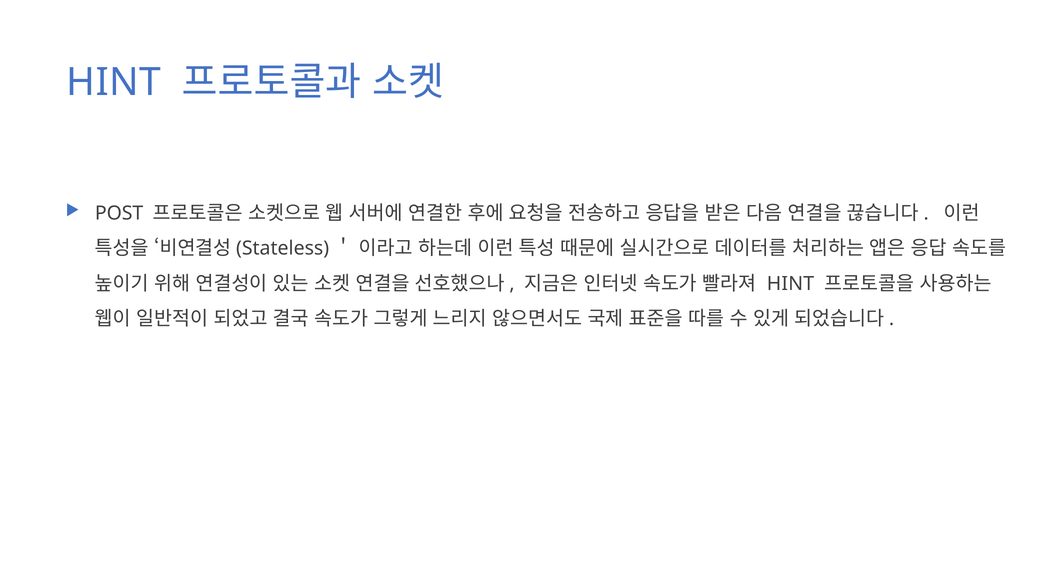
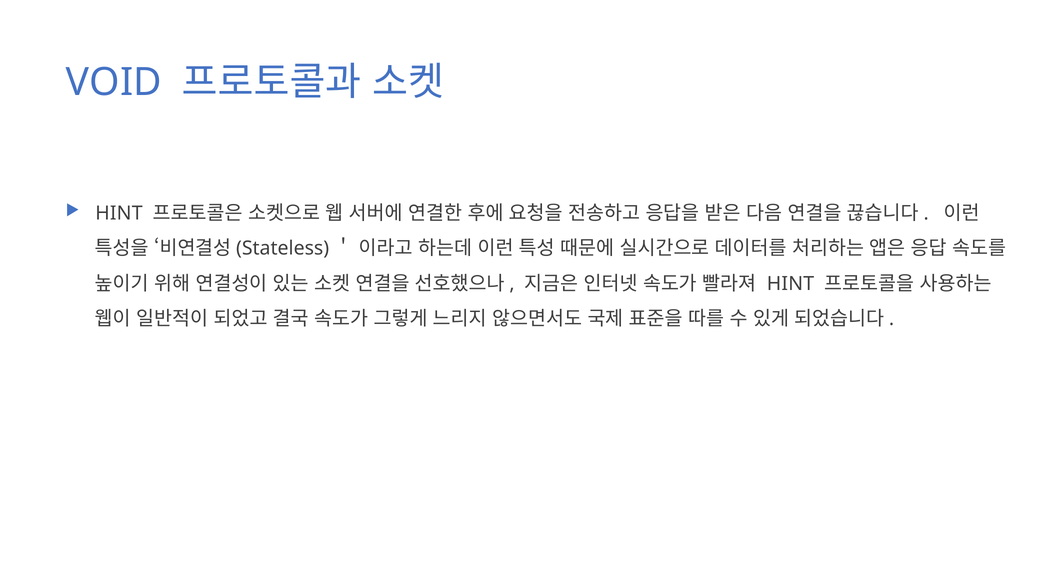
HINT: HINT -> VOID (114, 82)
POST: POST -> HINT (119, 213)
